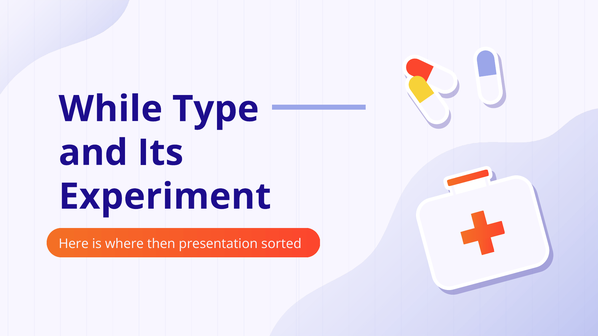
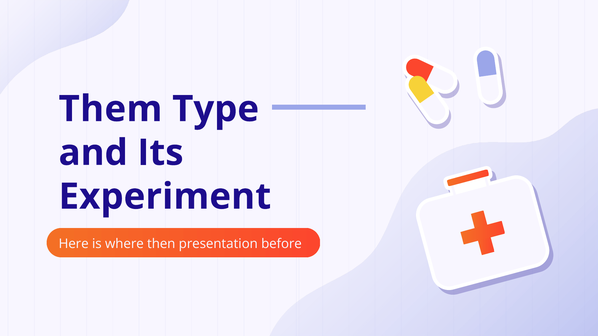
While: While -> Them (110, 109)
sorted: sorted -> before (281, 244)
